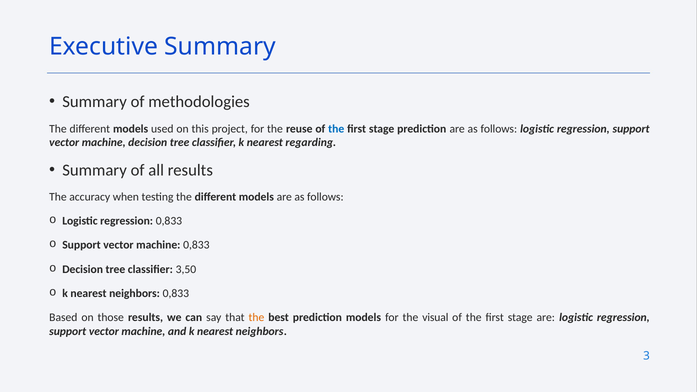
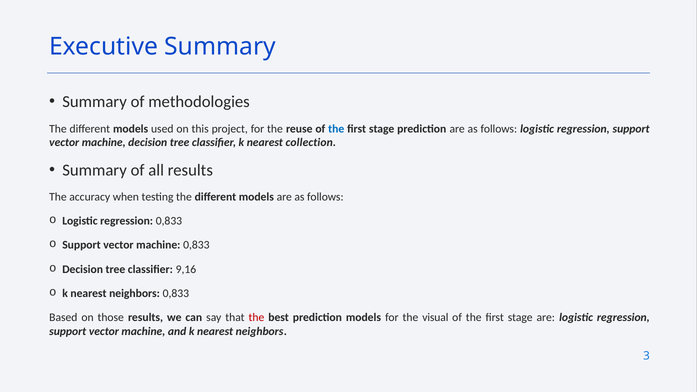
regarding: regarding -> collection (311, 143)
3,50: 3,50 -> 9,16 (186, 269)
the colour: orange -> red (256, 317)
